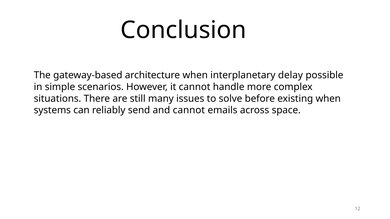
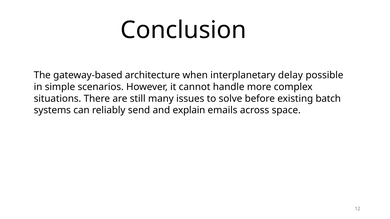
existing when: when -> batch (328, 99)
and cannot: cannot -> explain (189, 110)
